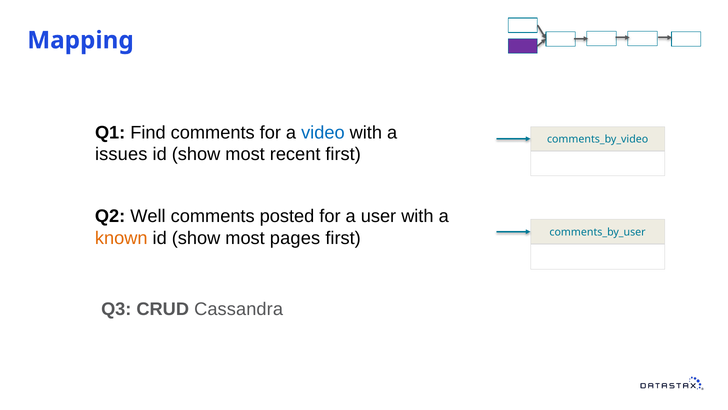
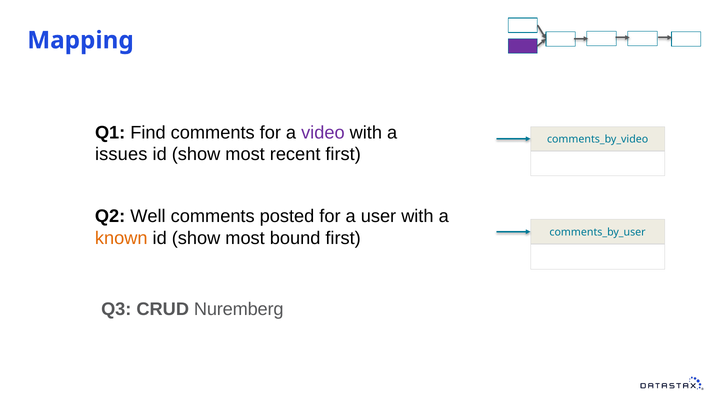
video colour: blue -> purple (323, 132)
pages: pages -> bound (295, 238)
Cassandra: Cassandra -> Nuremberg (239, 309)
